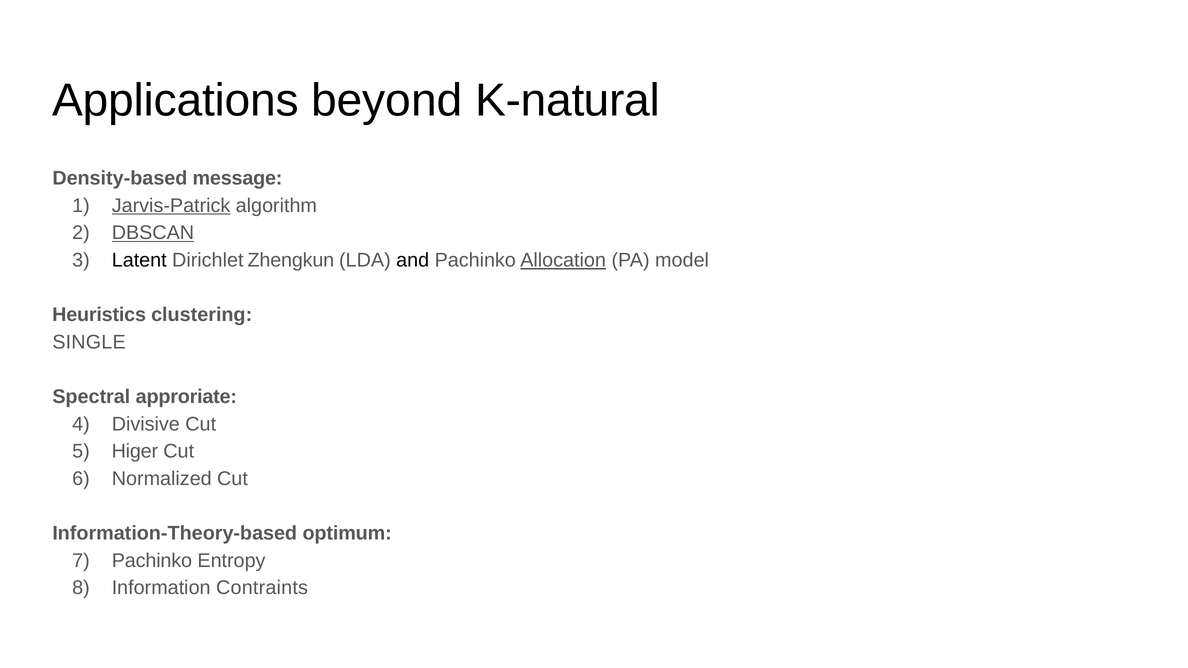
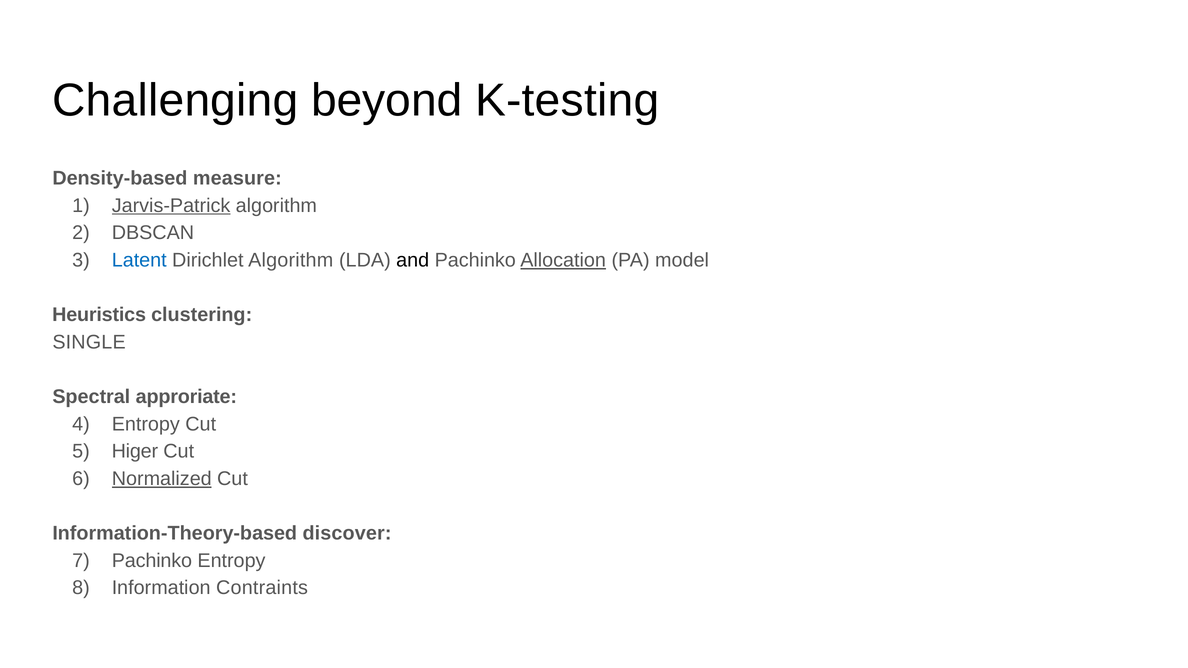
Applications: Applications -> Challenging (175, 101)
K-natural: K-natural -> K-testing (567, 101)
message: message -> measure (237, 178)
DBSCAN underline: present -> none (153, 233)
Latent colour: black -> blue (139, 260)
Dirichlet Zhengkun: Zhengkun -> Algorithm (291, 260)
Divisive: Divisive -> Entropy (146, 424)
Normalized underline: none -> present (162, 479)
optimum: optimum -> discover (347, 533)
